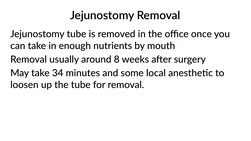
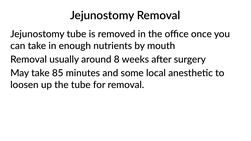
34: 34 -> 85 (58, 73)
